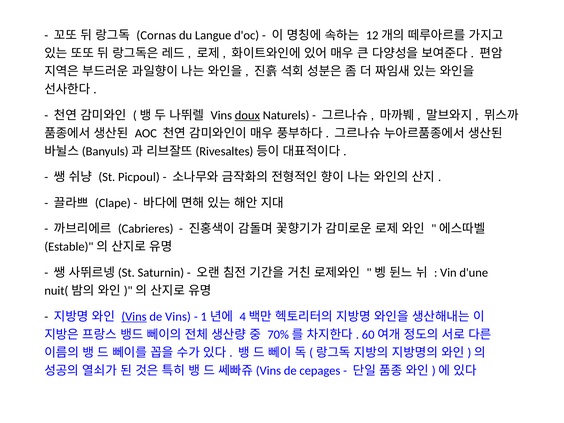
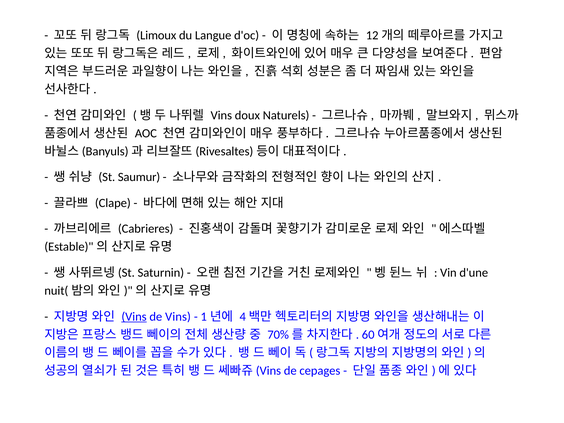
Cornas: Cornas -> Limoux (156, 35)
doux underline: present -> none (247, 115)
Picpoul: Picpoul -> Saumur (139, 177)
